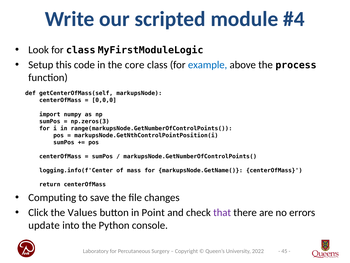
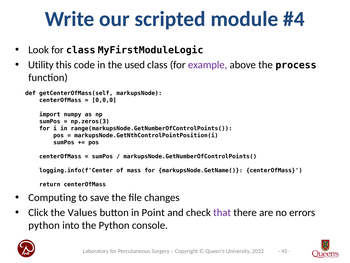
Setup: Setup -> Utility (41, 65)
core: core -> used (135, 65)
example colour: blue -> purple (208, 65)
update: update -> python (44, 225)
